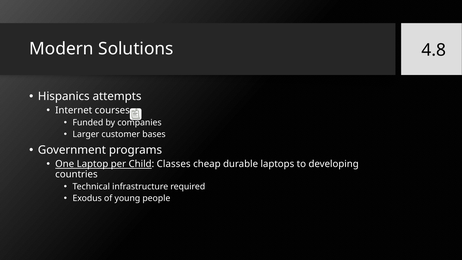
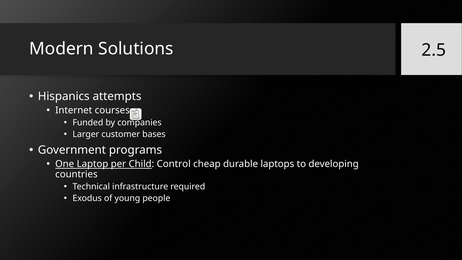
4.8: 4.8 -> 2.5 (434, 50)
Classes: Classes -> Control (174, 164)
